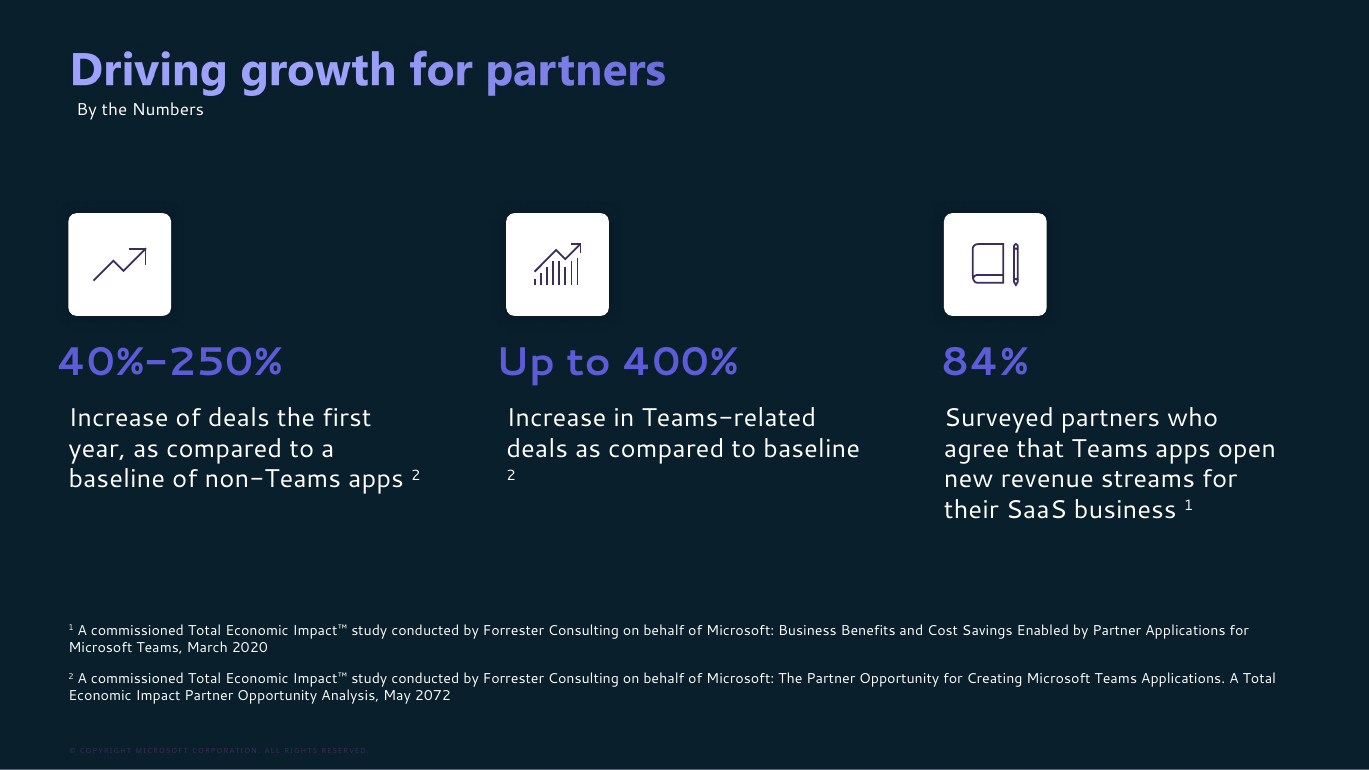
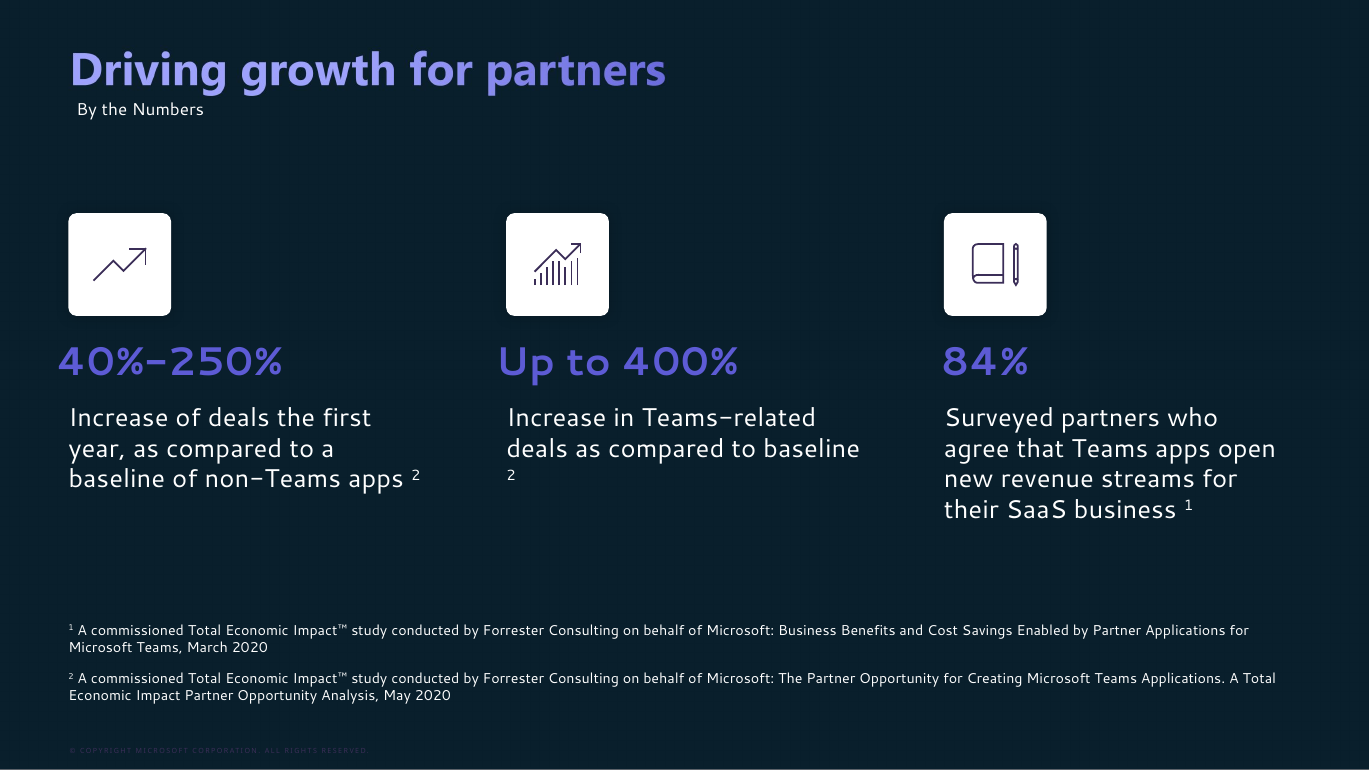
May 2072: 2072 -> 2020 (433, 696)
